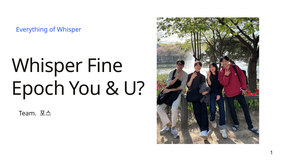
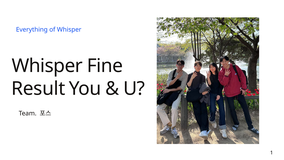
Epoch: Epoch -> Result (38, 89)
